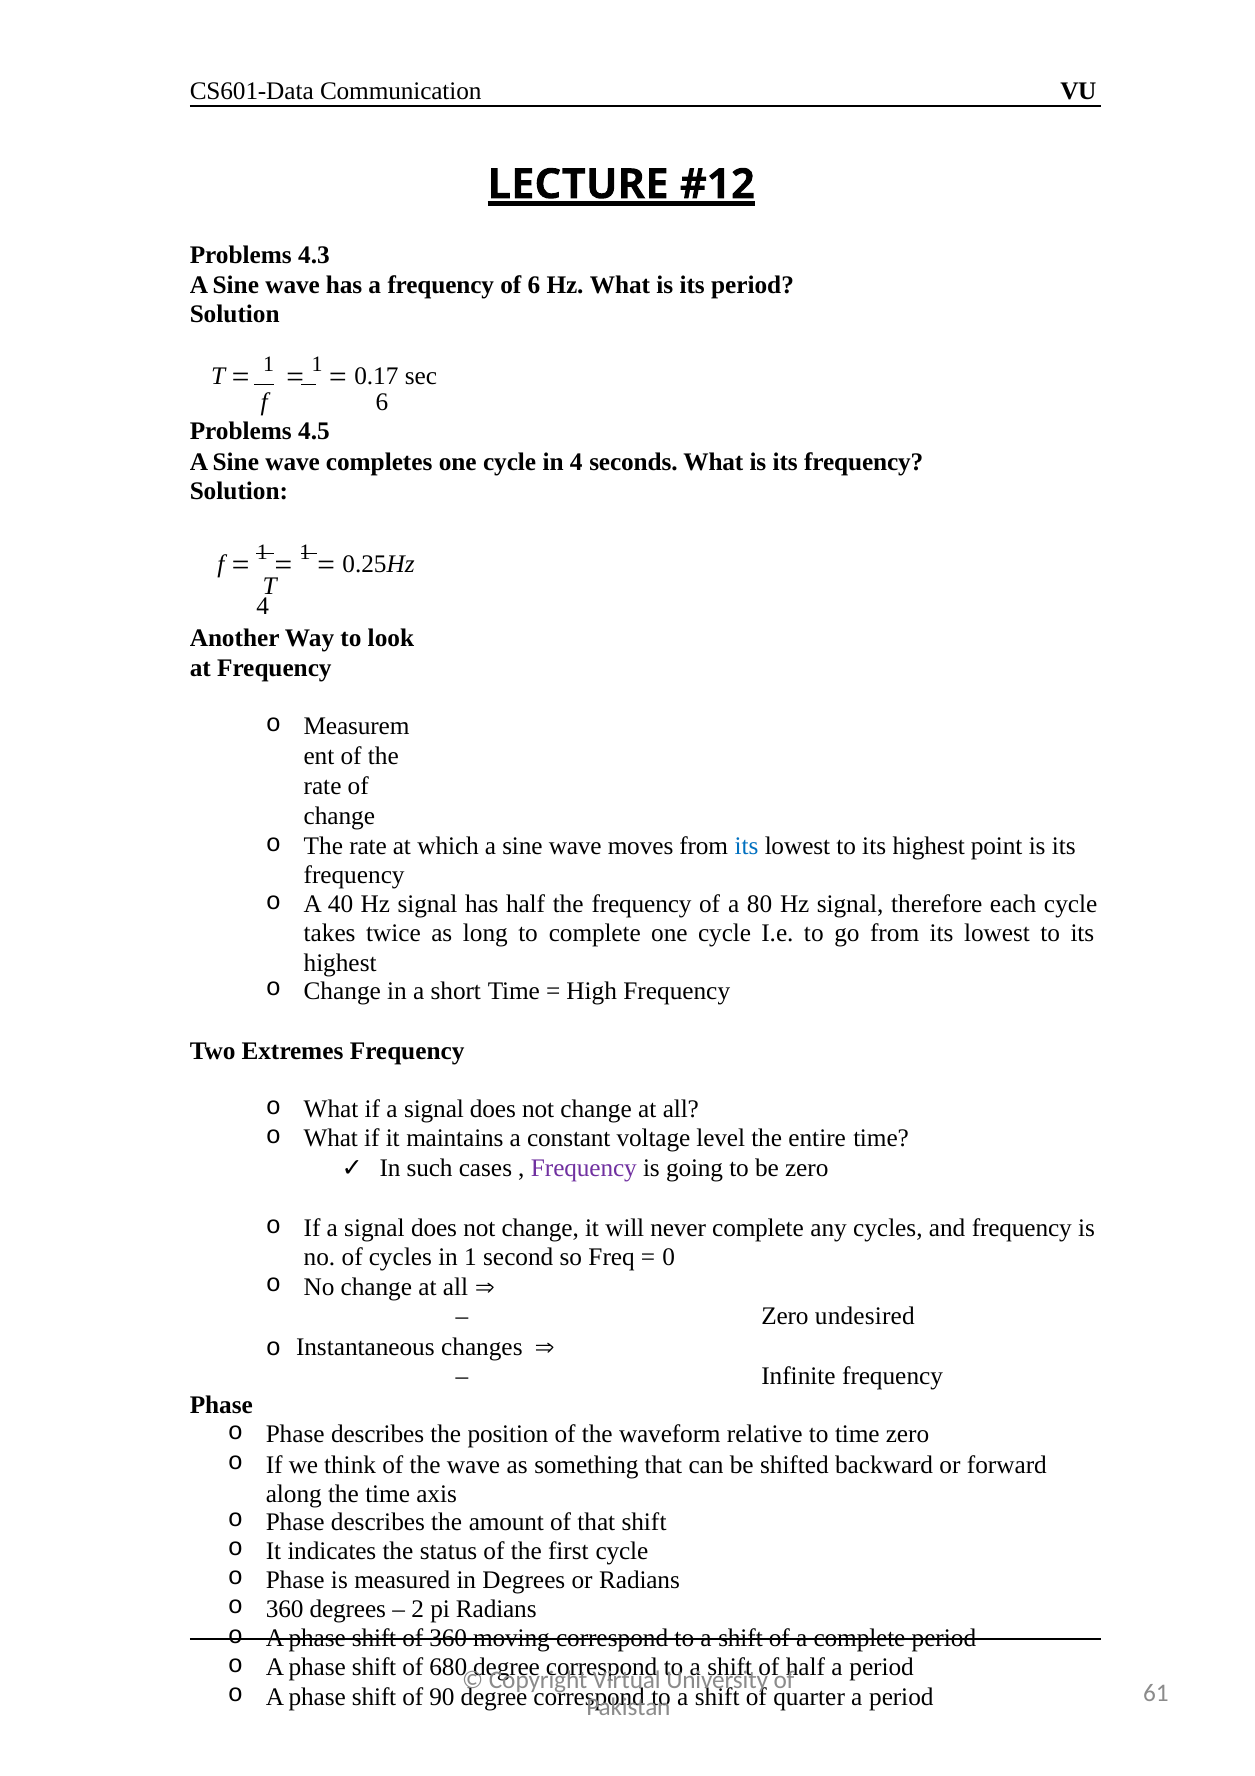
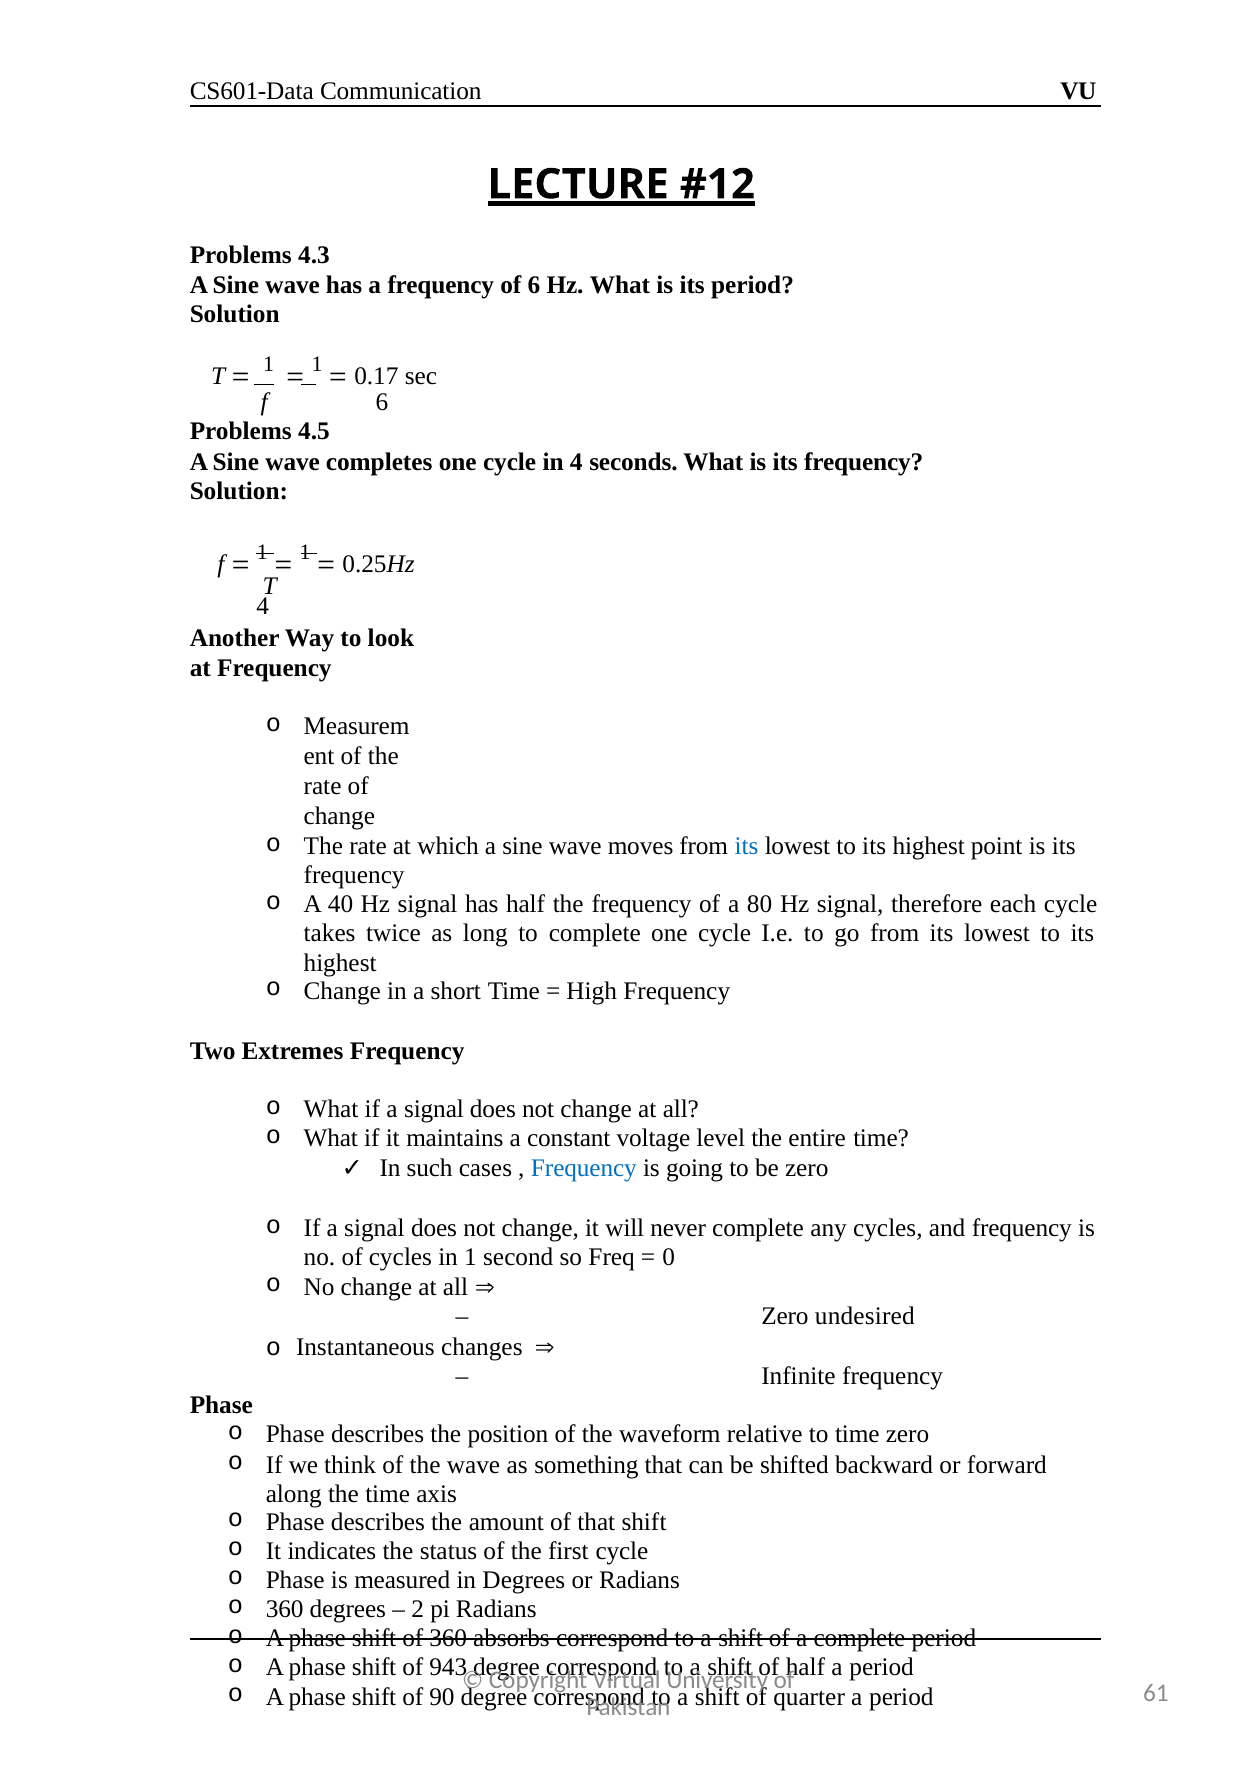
Frequency colour: purple -> blue (584, 1168)
moving: moving -> absorbs (511, 1638)
680: 680 -> 943 (448, 1667)
